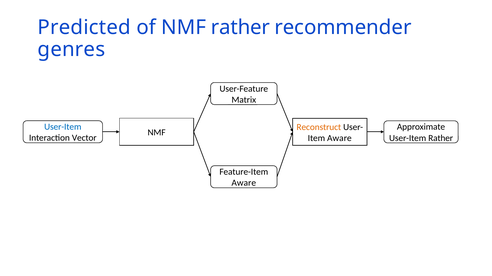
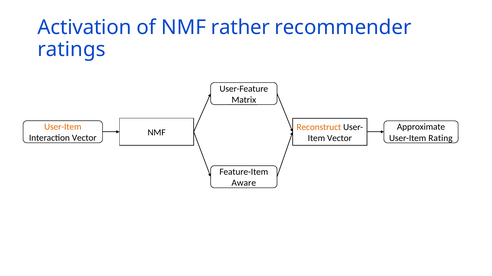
Predicted: Predicted -> Activation (84, 27)
genres: genres -> ratings (71, 50)
User-Item colour: blue -> orange (63, 127)
User-Item Rather: Rather -> Rating (441, 138)
Aware: Aware -> Vector (339, 138)
